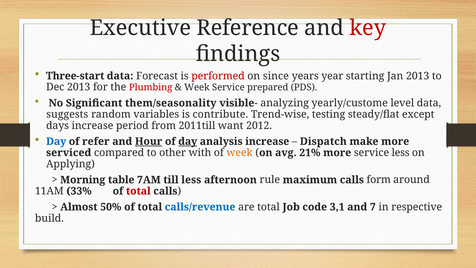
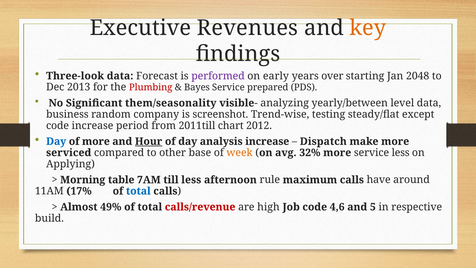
Reference: Reference -> Revenues (248, 28)
key colour: red -> orange (368, 28)
Three-start: Three-start -> Three-look (75, 76)
performed colour: red -> purple (218, 76)
since: since -> early (276, 76)
year: year -> over (332, 76)
Jan 2013: 2013 -> 2048 (418, 76)
Week: Week -> Bayes (197, 87)
yearly/custome: yearly/custome -> yearly/between (350, 103)
suggests: suggests -> business (67, 114)
variables: variables -> company (156, 114)
contribute: contribute -> screenshot (220, 114)
days: days -> code (58, 125)
want: want -> chart (231, 125)
of refer: refer -> more (96, 141)
day underline: present -> none (188, 141)
with: with -> base (200, 153)
21%: 21% -> 32% (310, 153)
form: form -> have (379, 180)
33%: 33% -> 17% (79, 191)
total colour: red -> blue (138, 191)
50%: 50% -> 49% (111, 207)
calls/revenue colour: blue -> red (200, 207)
are total: total -> high (268, 207)
3,1: 3,1 -> 4,6 (337, 207)
7: 7 -> 5 (373, 207)
